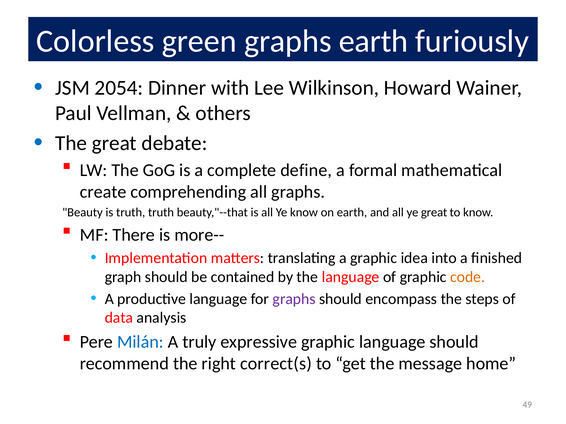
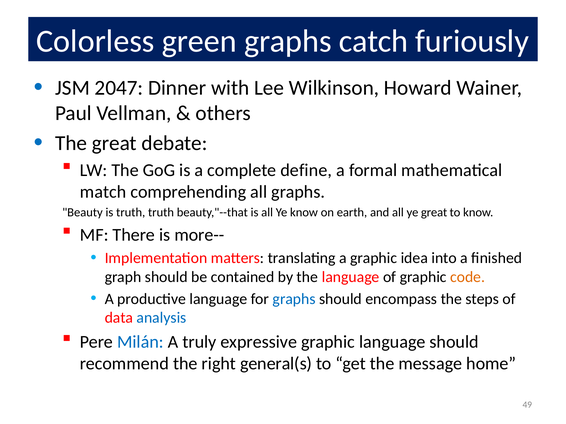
graphs earth: earth -> catch (374, 41)
2054: 2054 -> 2047 (119, 88)
create: create -> match (103, 192)
graphs colour: purple -> blue (294, 299)
analysis colour: black -> blue (161, 318)
correct(s: correct(s -> general(s (276, 364)
